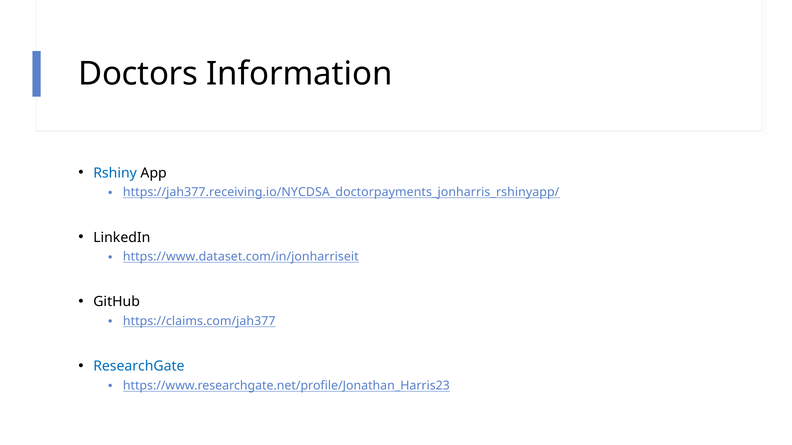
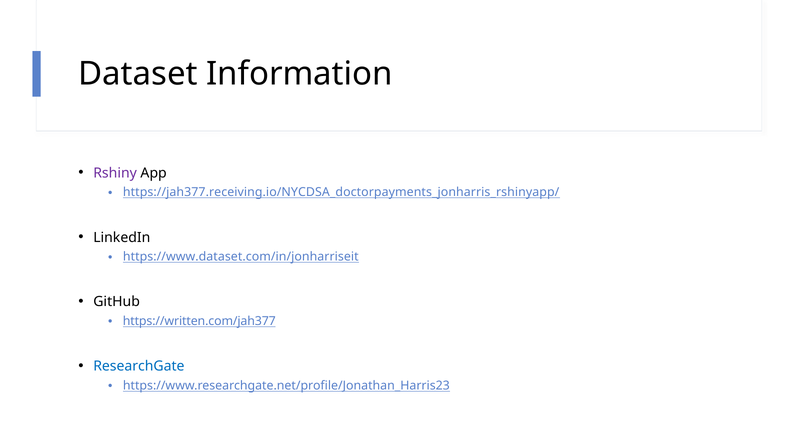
Doctors: Doctors -> Dataset (138, 74)
Rshiny colour: blue -> purple (115, 173)
https://claims.com/jah377: https://claims.com/jah377 -> https://written.com/jah377 (199, 321)
